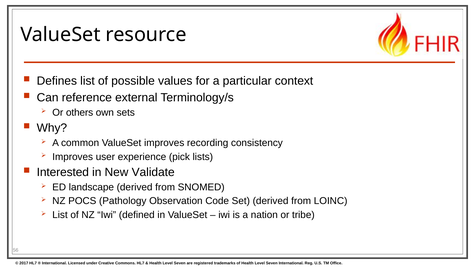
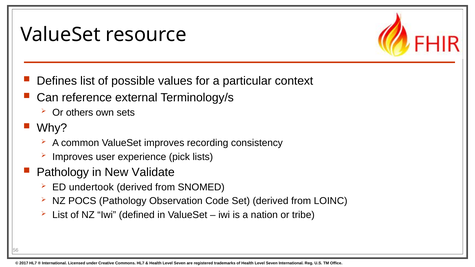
Interested: Interested -> Pathology (63, 172)
landscape: landscape -> undertook (91, 187)
